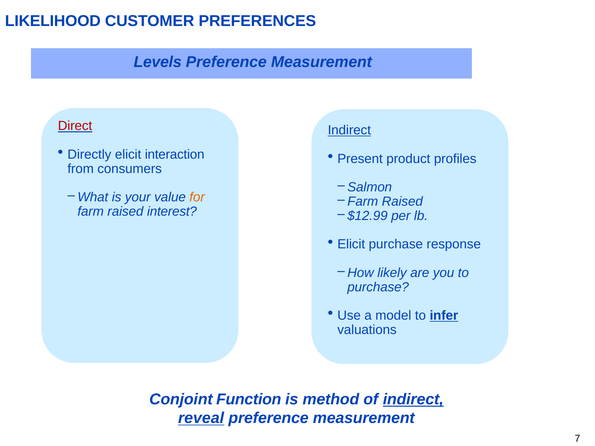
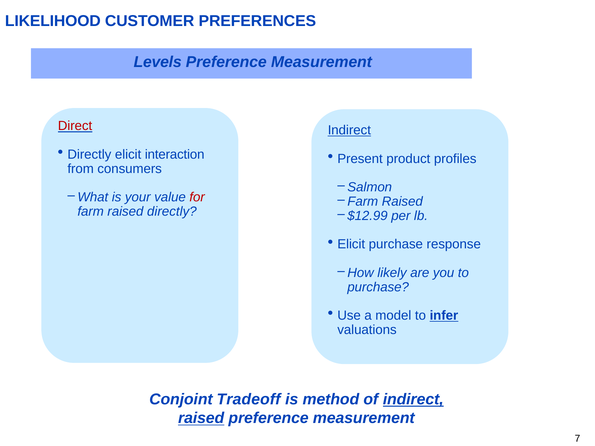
for colour: orange -> red (197, 197)
raised interest: interest -> directly (172, 212)
Function: Function -> Tradeoff (249, 400)
reveal: reveal -> raised (201, 418)
